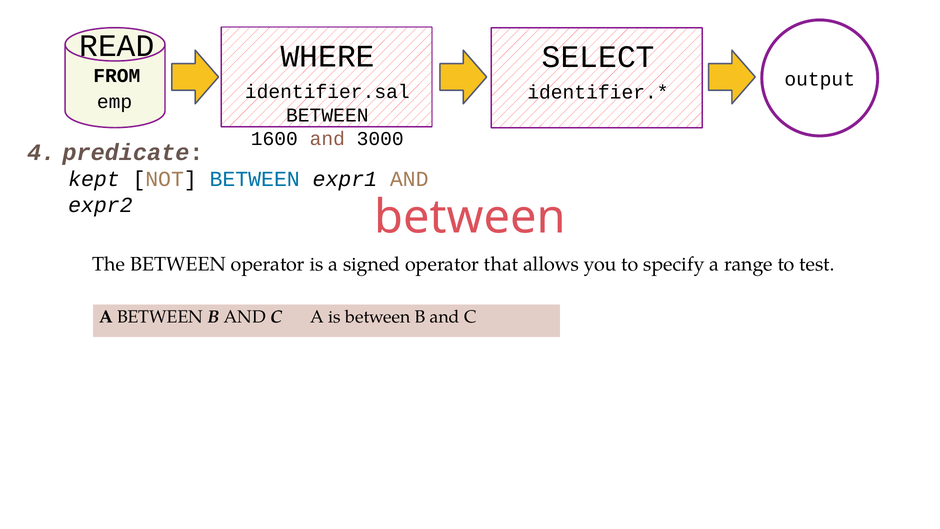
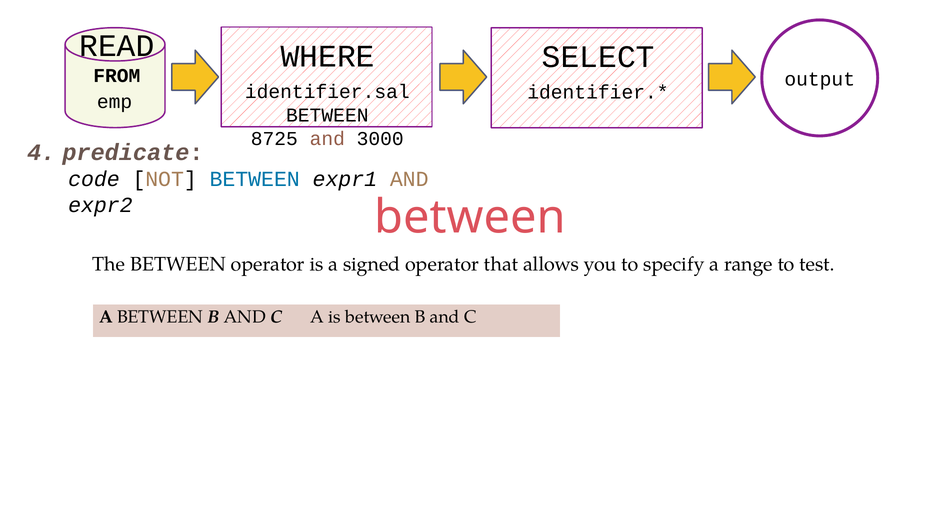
1600: 1600 -> 8725 (274, 139)
kept: kept -> code (94, 179)
